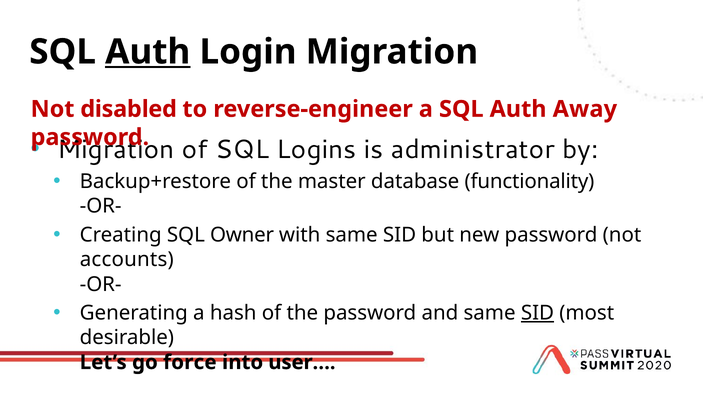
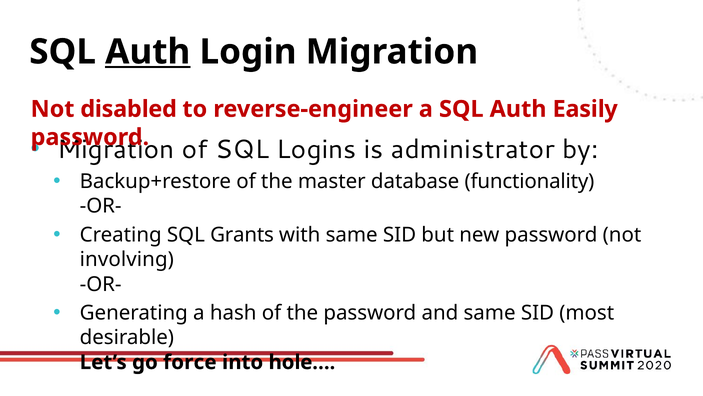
Away: Away -> Easily (585, 109)
Owner: Owner -> Grants (242, 235)
accounts: accounts -> involving (127, 259)
SID underline: present -> none (537, 313)
user…: user… -> hole… (302, 362)
